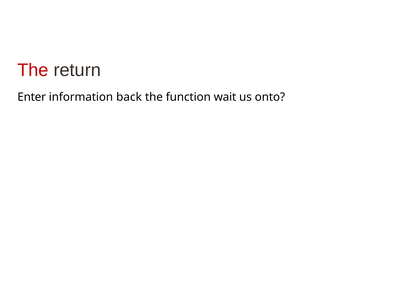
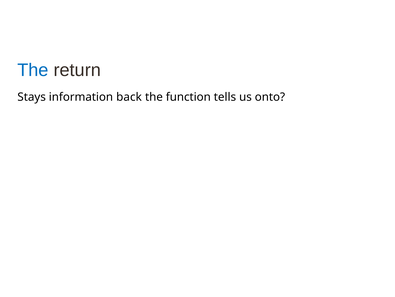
The colour: red -> blue (33, 70)
Enter: Enter -> Stays (32, 97)
wait: wait -> tells (225, 97)
